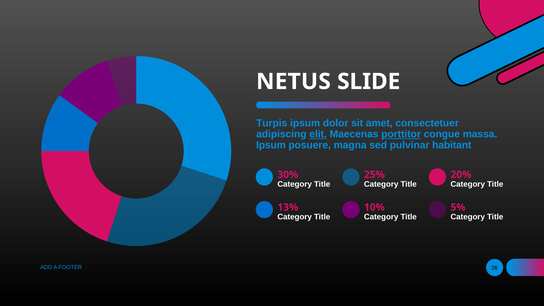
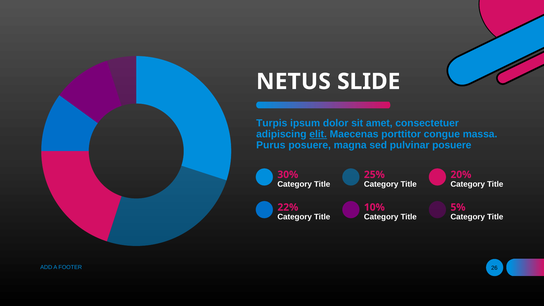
porttitor underline: present -> none (401, 134)
Ipsum: Ipsum -> Purus (271, 145)
pulvinar habitant: habitant -> posuere (452, 145)
13%: 13% -> 22% (288, 207)
